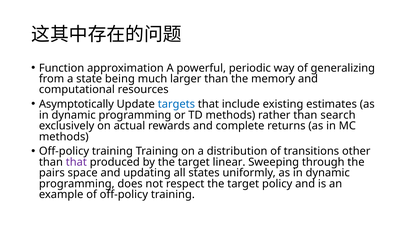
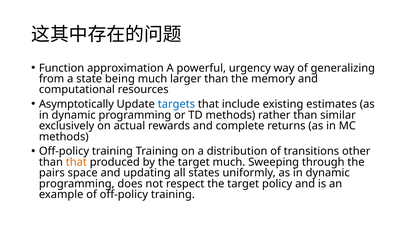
periodic: periodic -> urgency (250, 68)
search: search -> similar (338, 115)
that colour: purple -> orange (76, 162)
target linear: linear -> much (229, 162)
